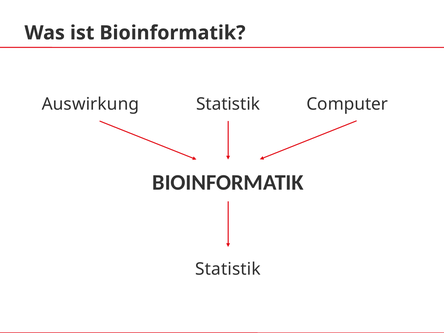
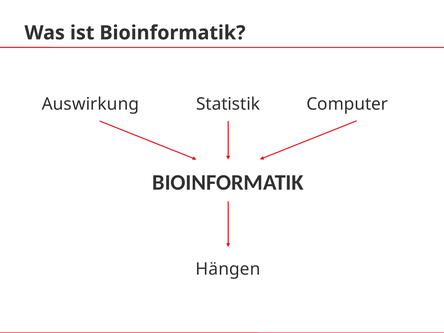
Statistik: Statistik -> Hängen (228, 269)
